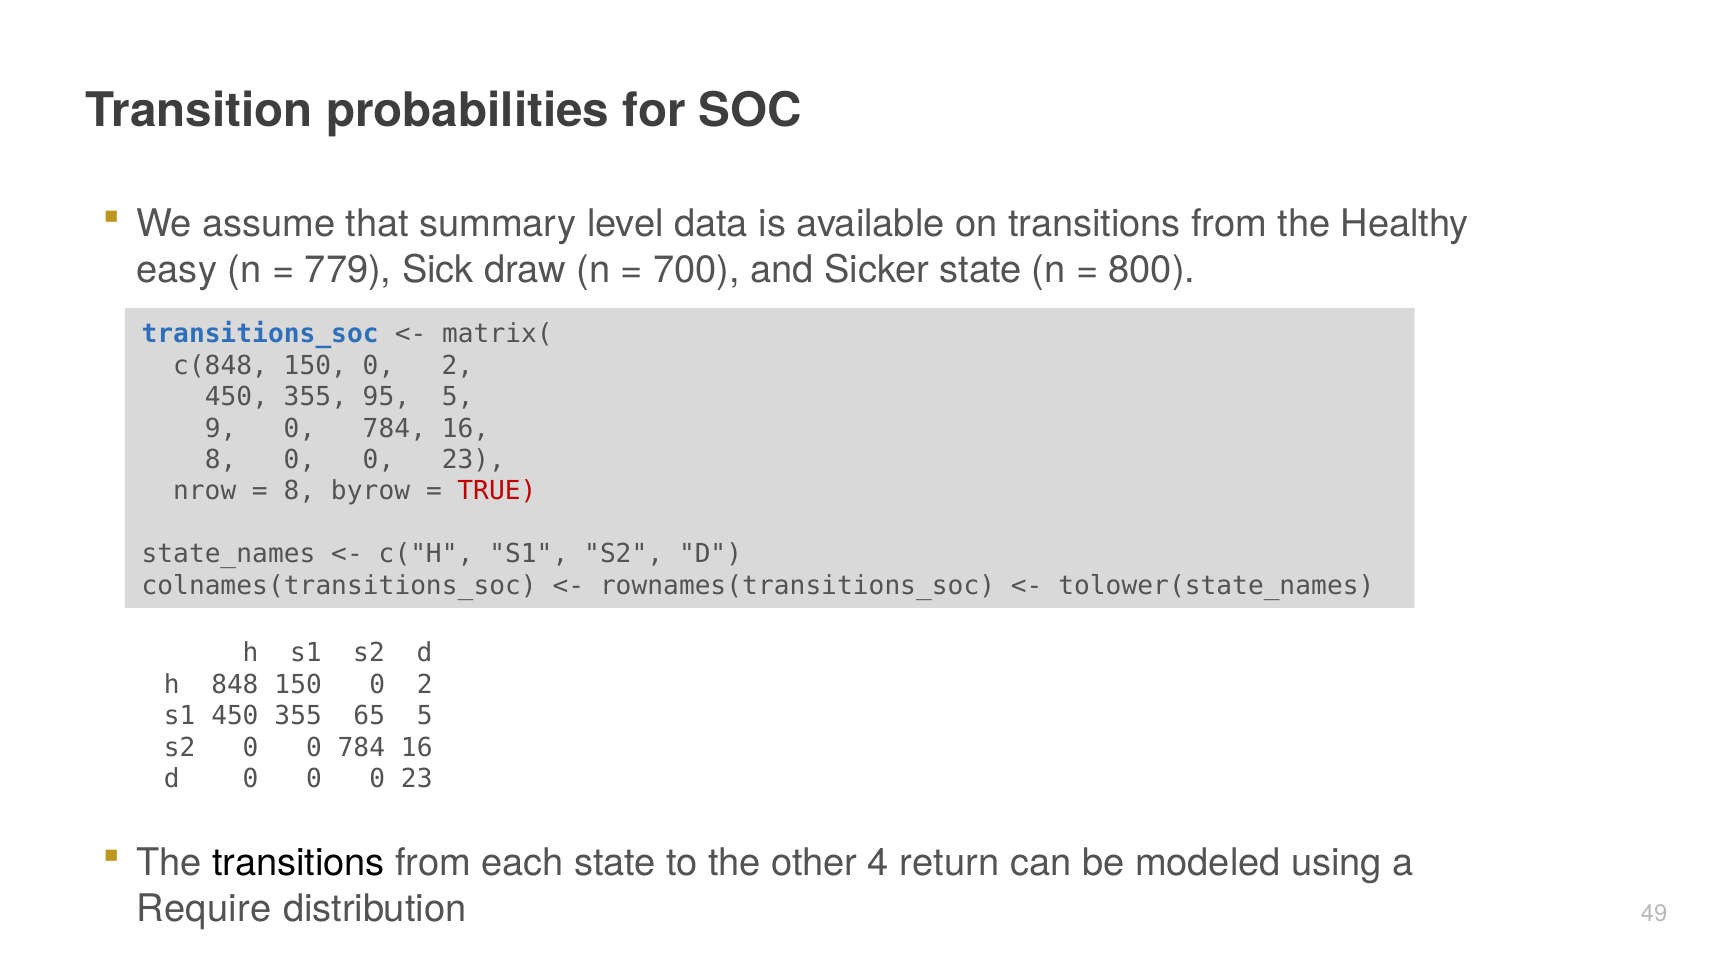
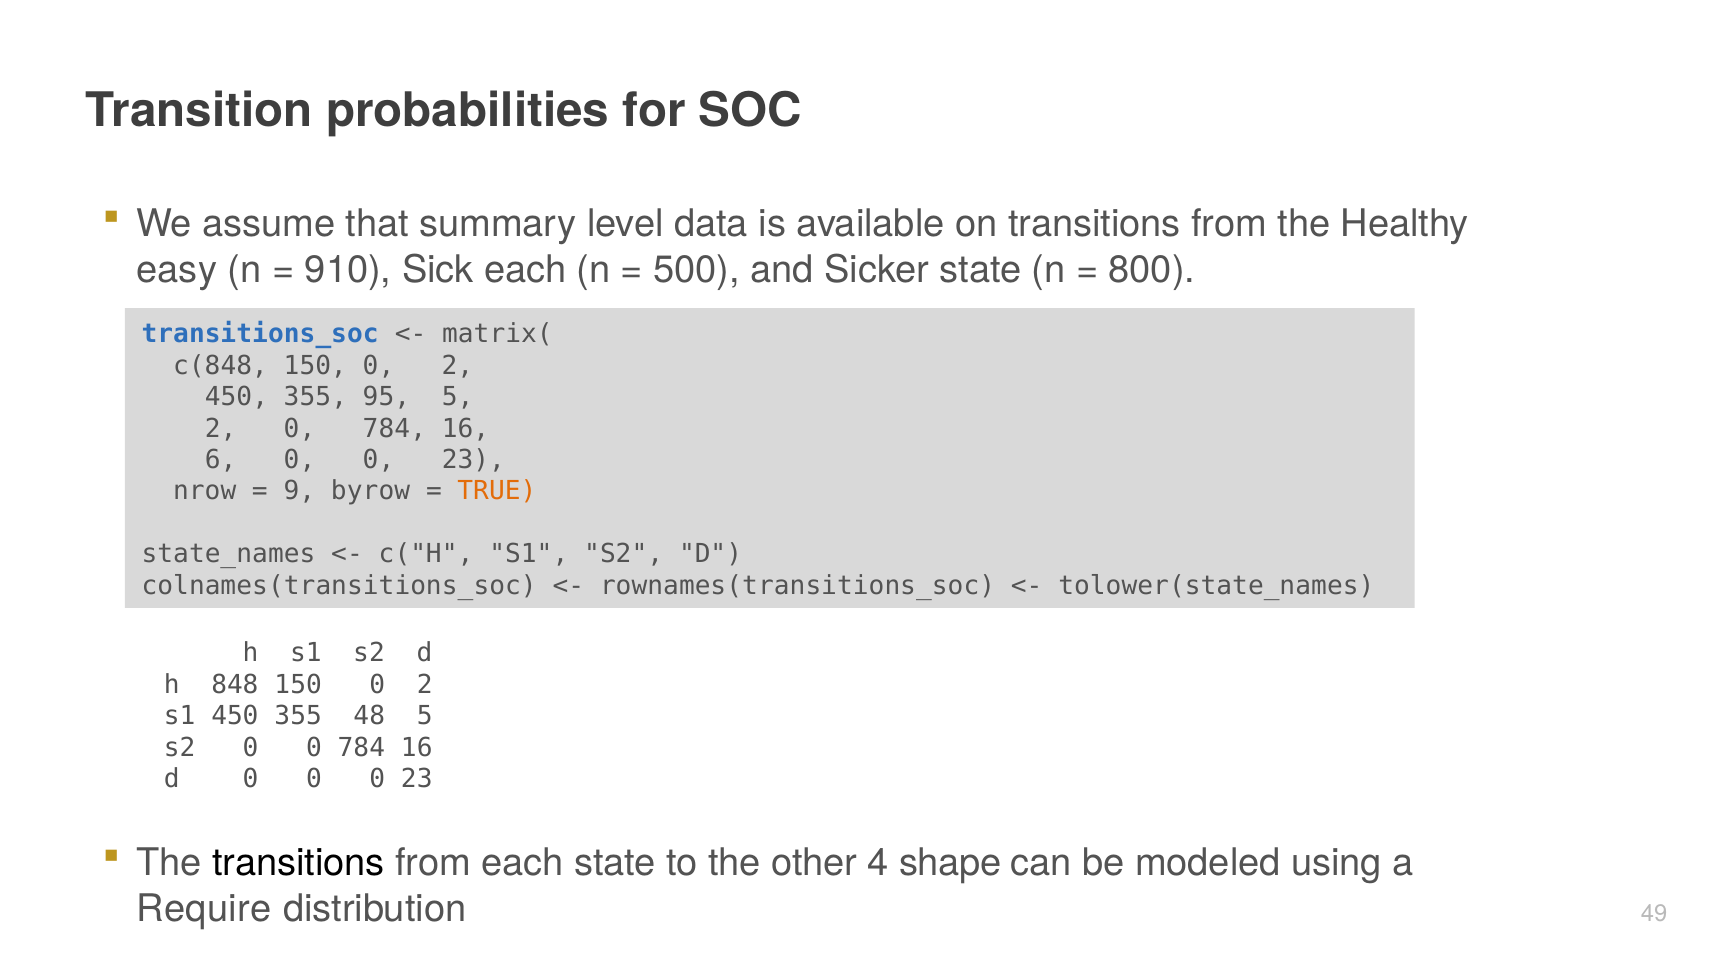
779: 779 -> 910 (348, 270)
Sick draw: draw -> each (525, 270)
700: 700 -> 500 (697, 270)
9: 9 -> 2 (221, 428)
8: 8 -> 6 (221, 460)
8: 8 -> 9 (299, 491)
TRUE colour: red -> orange (497, 491)
65: 65 -> 48 (369, 716)
return: return -> shape (950, 863)
